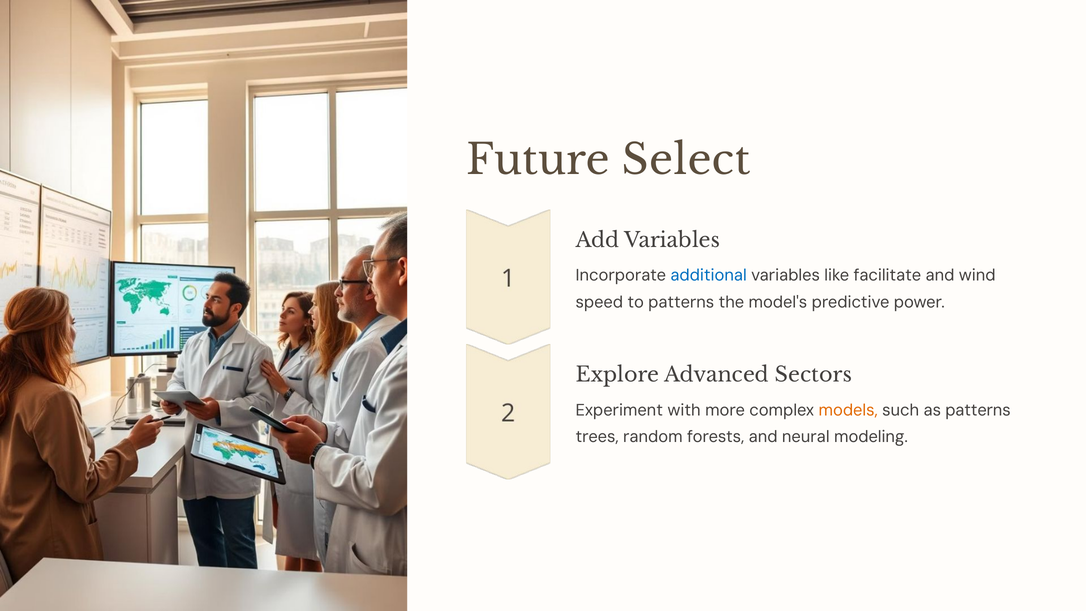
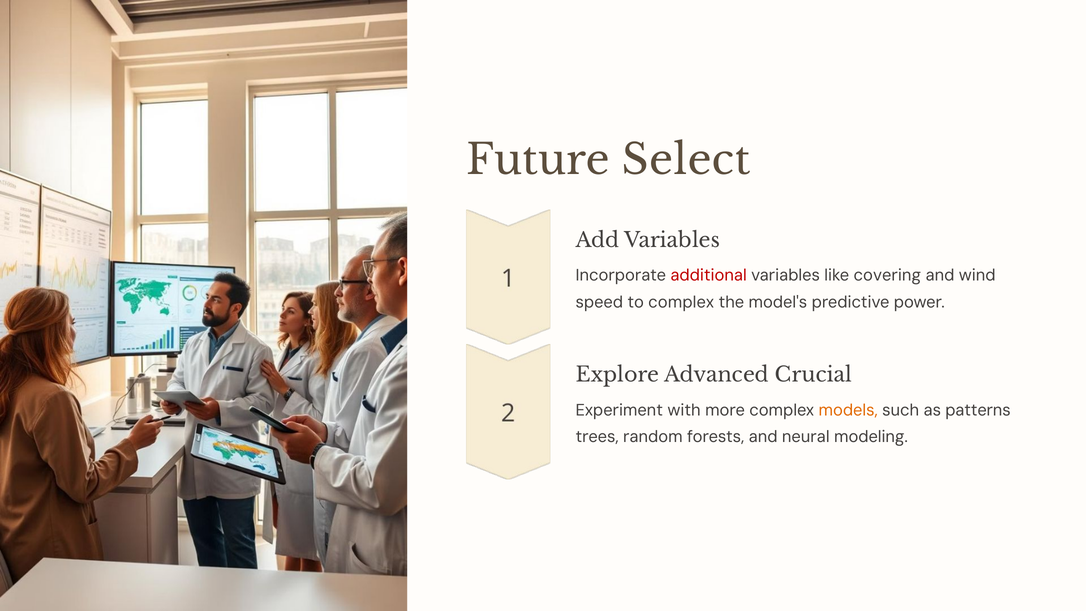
additional colour: blue -> red (709, 275)
facilitate: facilitate -> covering (887, 275)
to patterns: patterns -> complex (681, 302)
Sectors: Sectors -> Crucial (814, 375)
